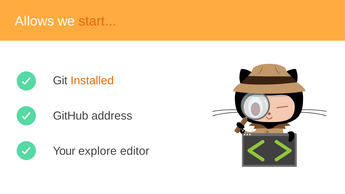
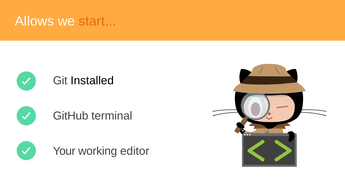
Installed colour: orange -> black (92, 81)
address: address -> terminal (112, 116)
explore: explore -> working (98, 151)
